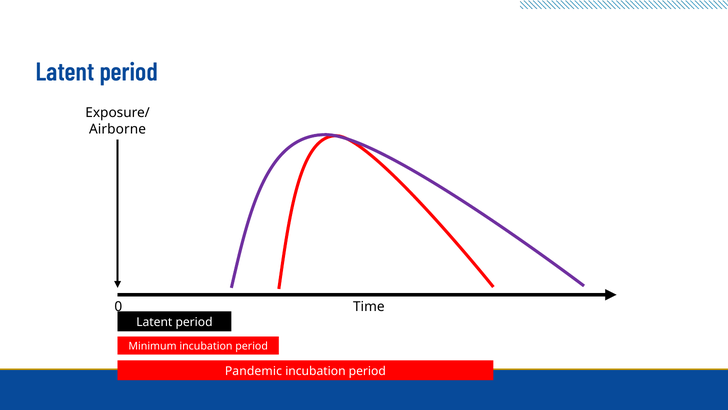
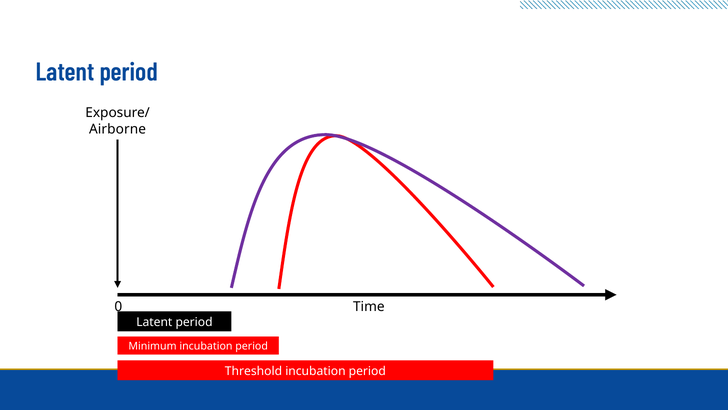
Pandemic: Pandemic -> Threshold (253, 371)
